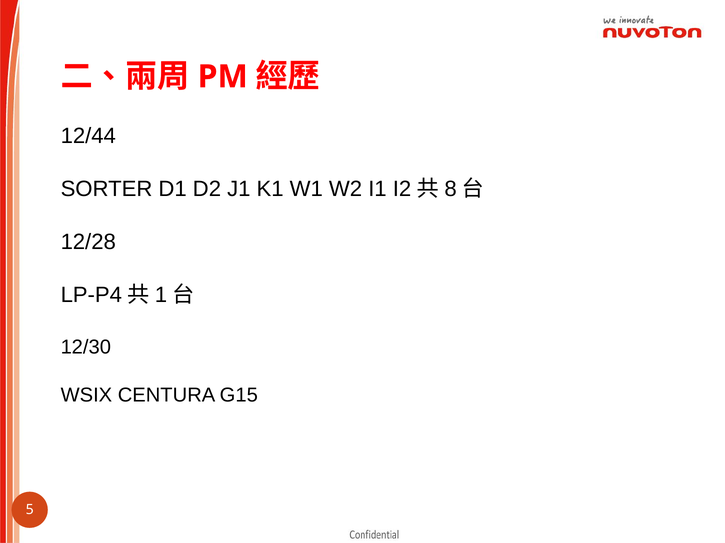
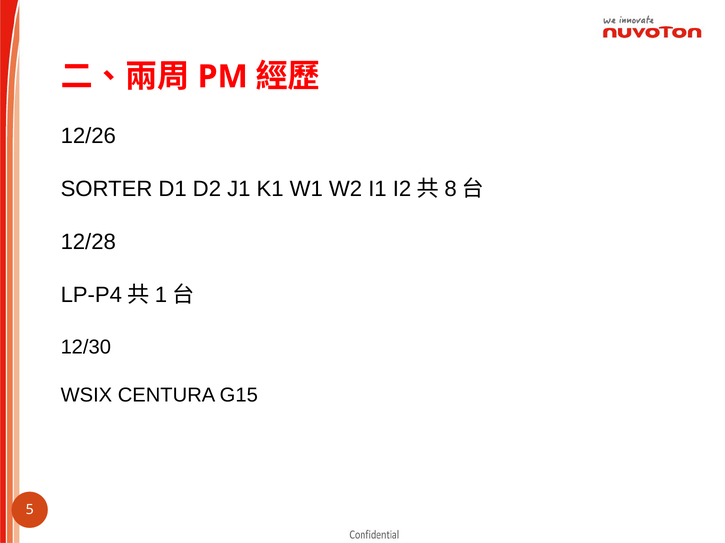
12/44: 12/44 -> 12/26 (88, 136)
